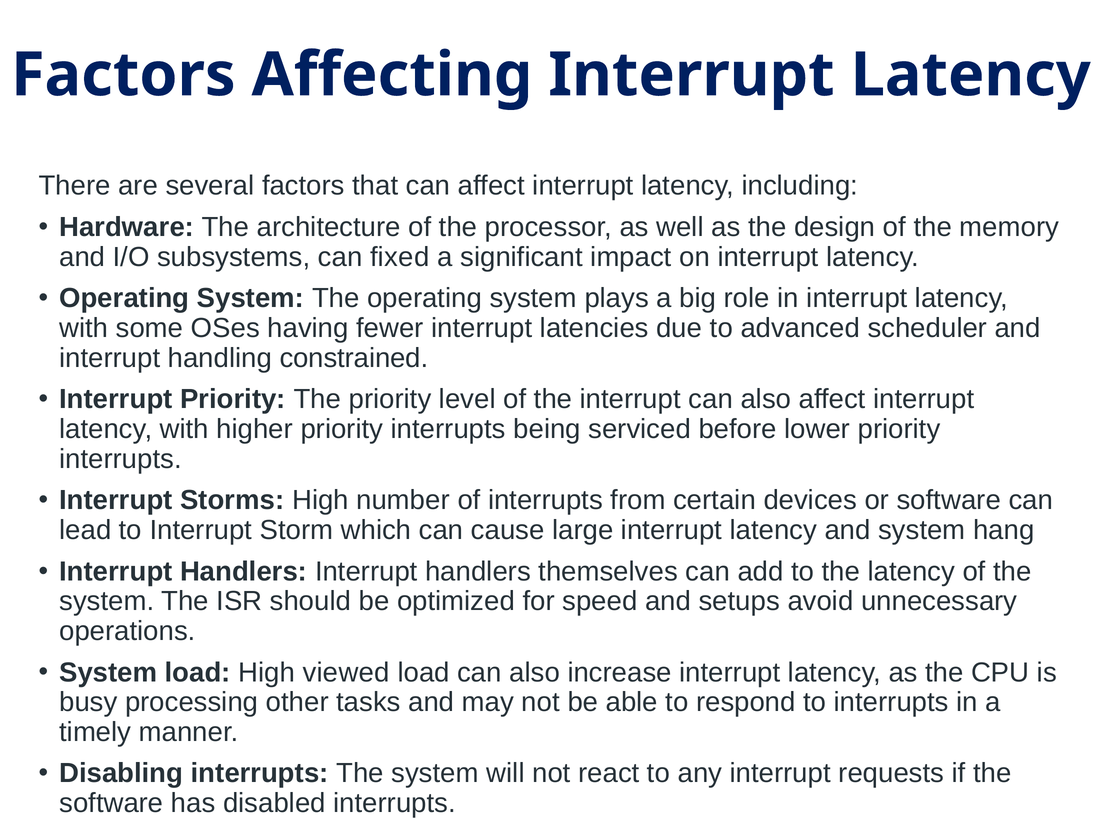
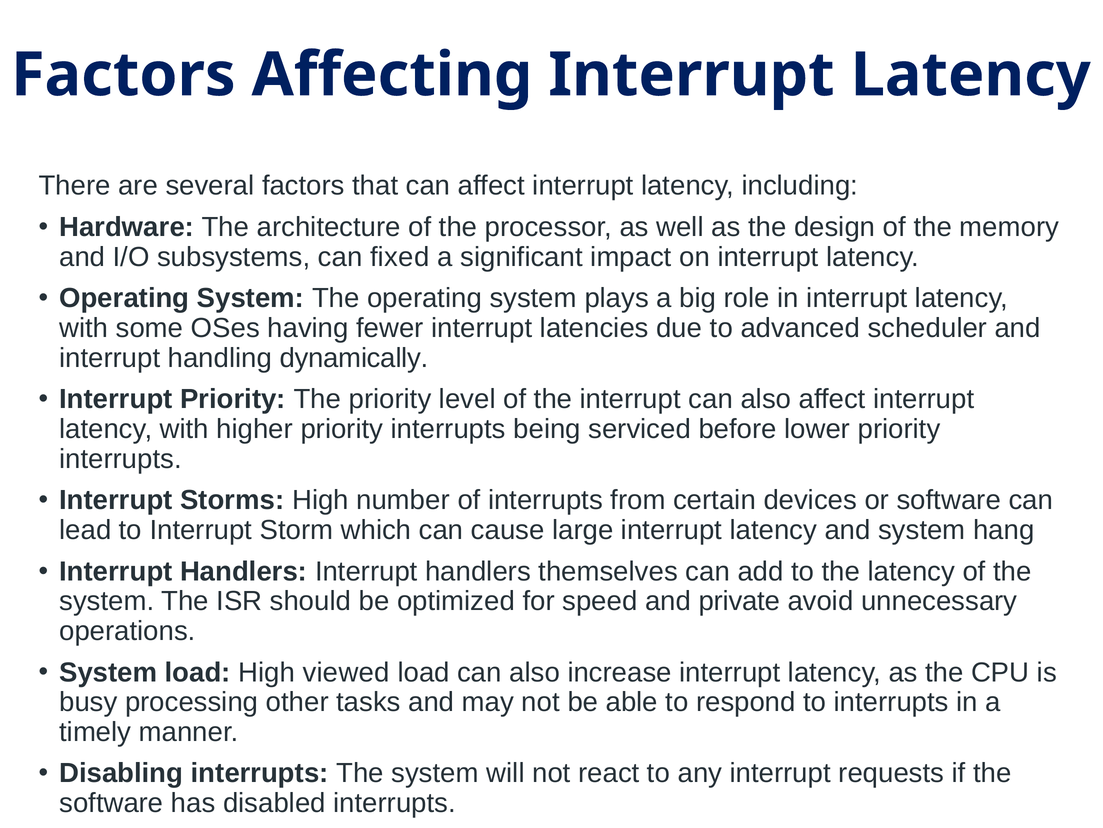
constrained: constrained -> dynamically (354, 358)
setups: setups -> private (739, 601)
